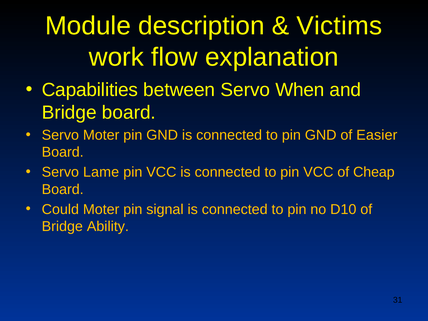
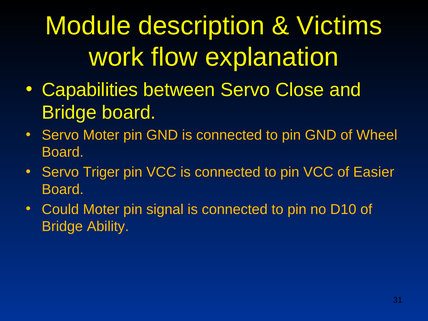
When: When -> Close (300, 90)
Easier: Easier -> Wheel (377, 135)
Lame: Lame -> Triger (101, 172)
Cheap: Cheap -> Easier (374, 172)
